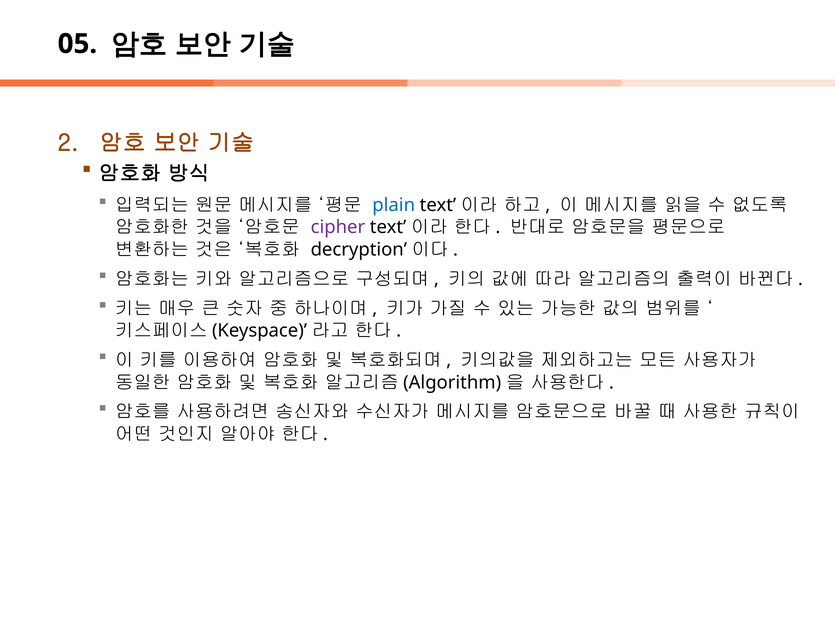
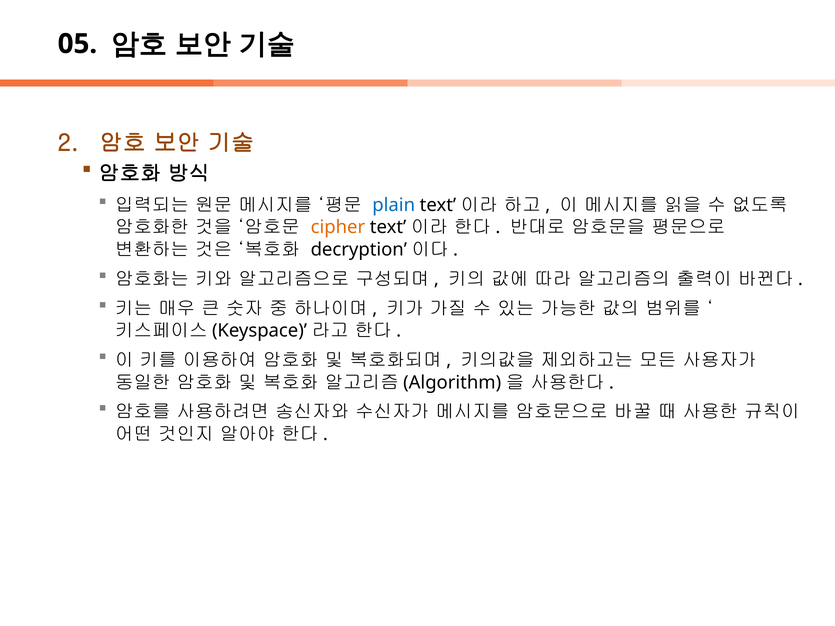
cipher colour: purple -> orange (338, 227)
